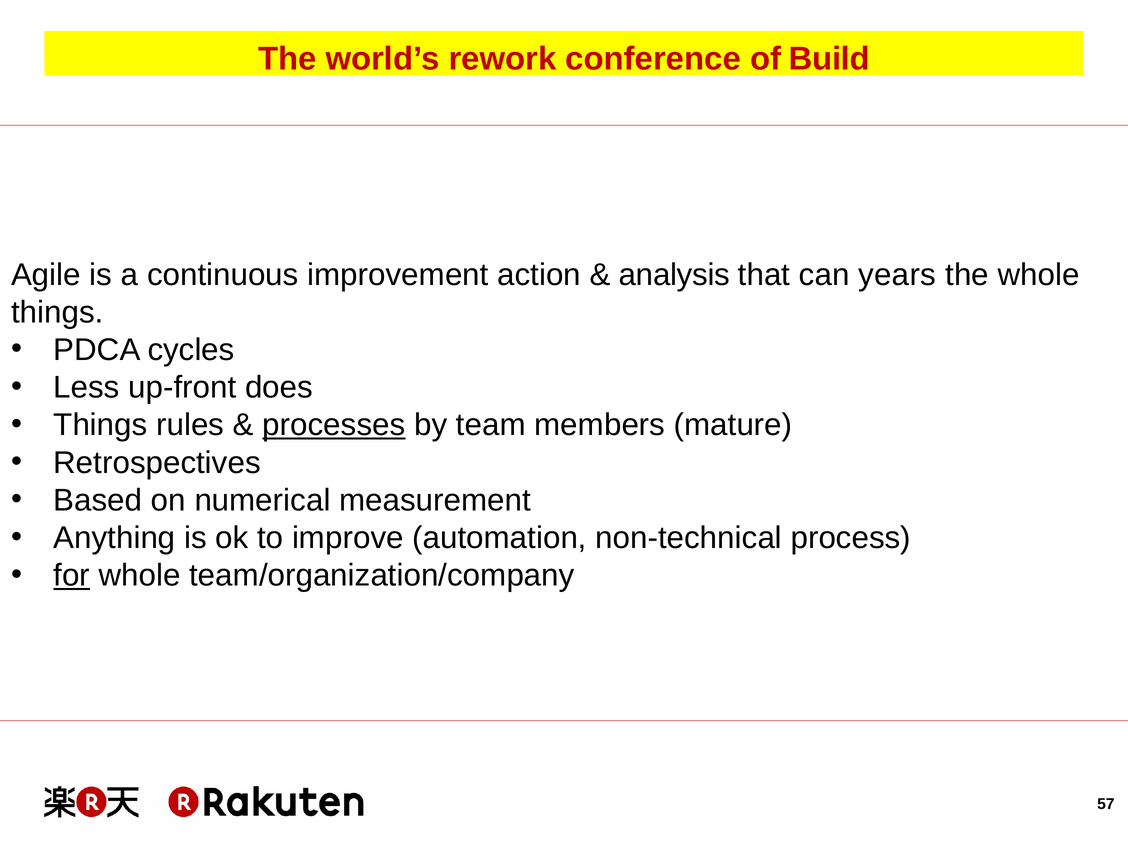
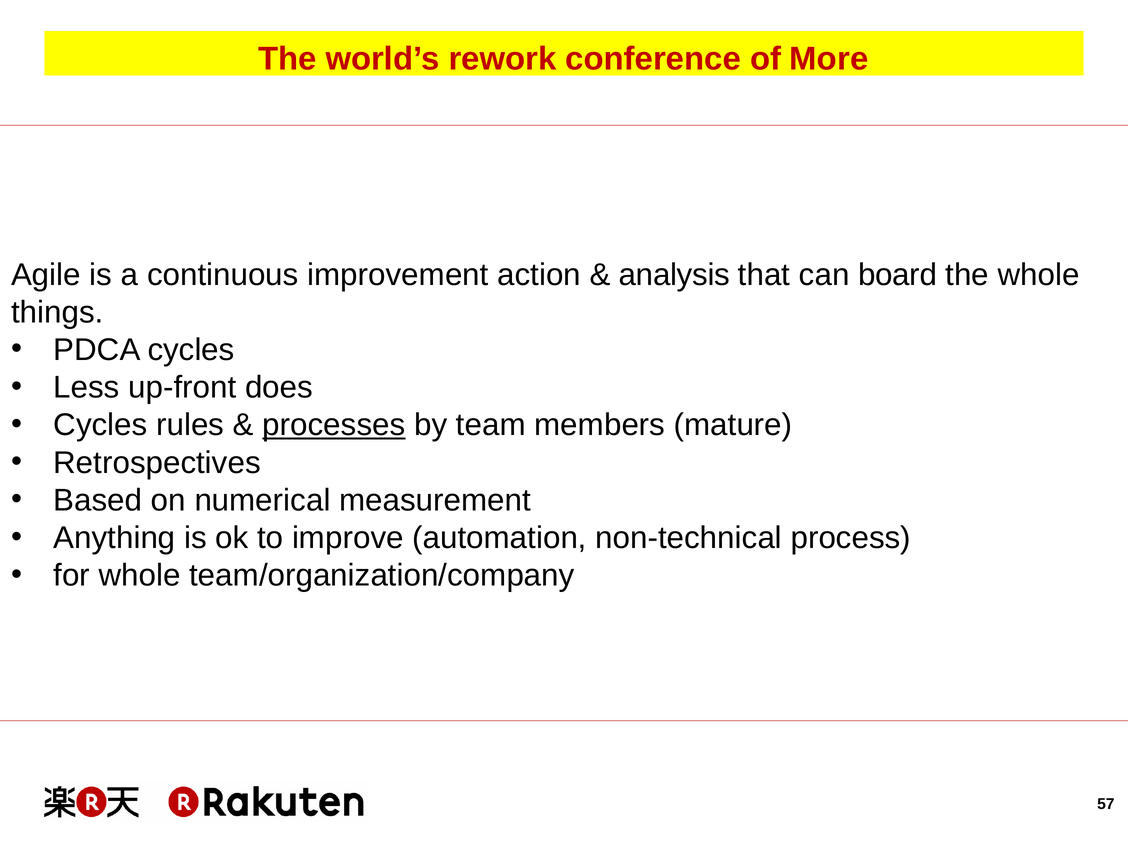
Build: Build -> More (829, 59)
years: years -> board (897, 275)
Things: Things -> Cycles (100, 425)
for underline: present -> none (72, 576)
